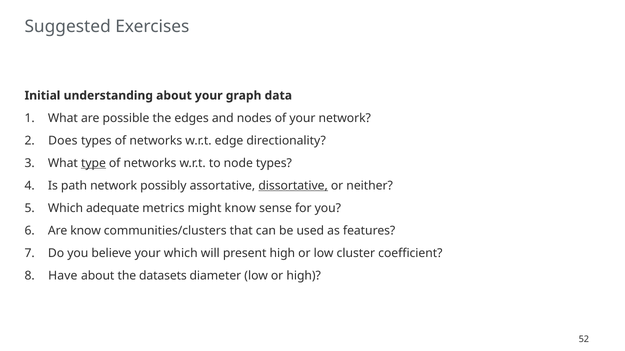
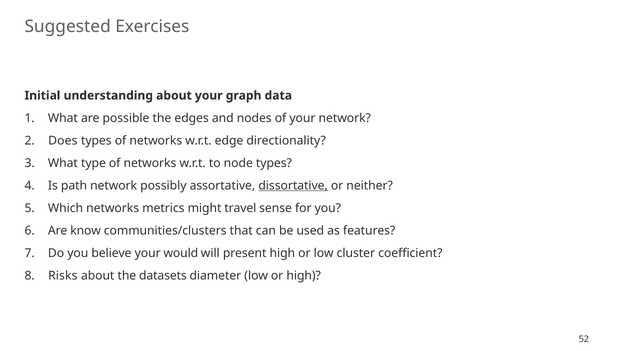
type underline: present -> none (93, 163)
Which adequate: adequate -> networks (113, 209)
might know: know -> travel (240, 209)
your which: which -> would (181, 254)
Have: Have -> Risks (63, 276)
